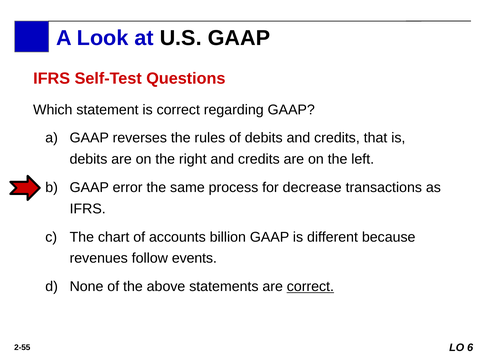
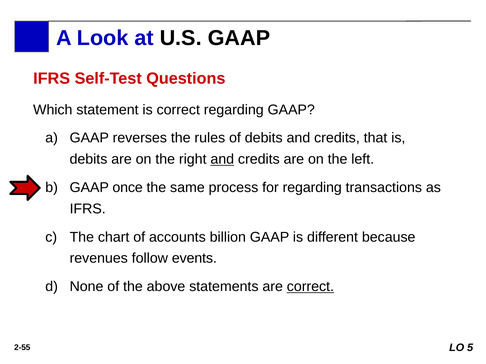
and underline: none -> present (222, 159)
error: error -> once (128, 188)
for decrease: decrease -> regarding (312, 188)
6: 6 -> 5 (470, 348)
